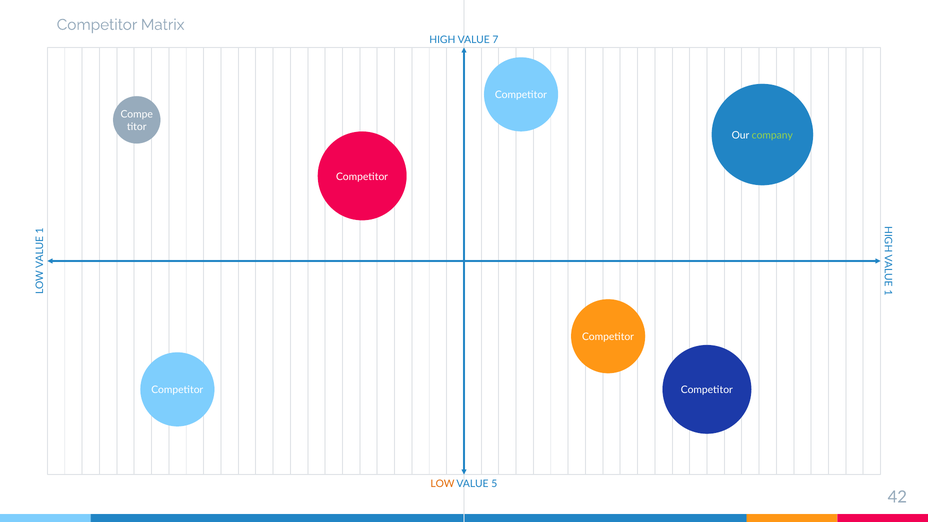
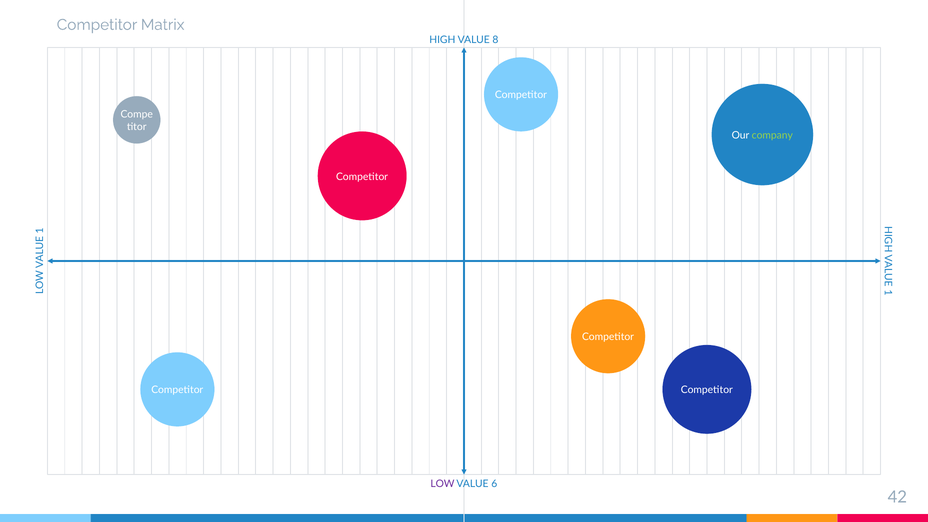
7: 7 -> 8 (495, 40)
LOW colour: orange -> purple (442, 484)
5: 5 -> 6 (494, 484)
